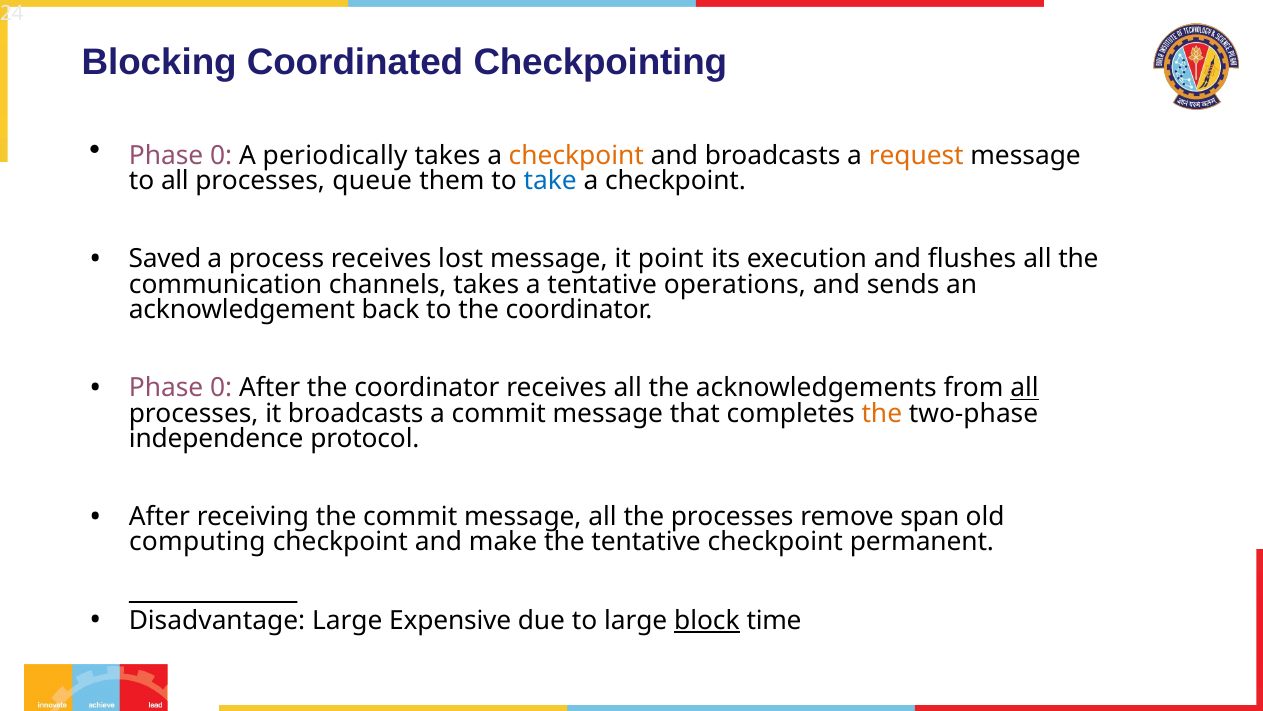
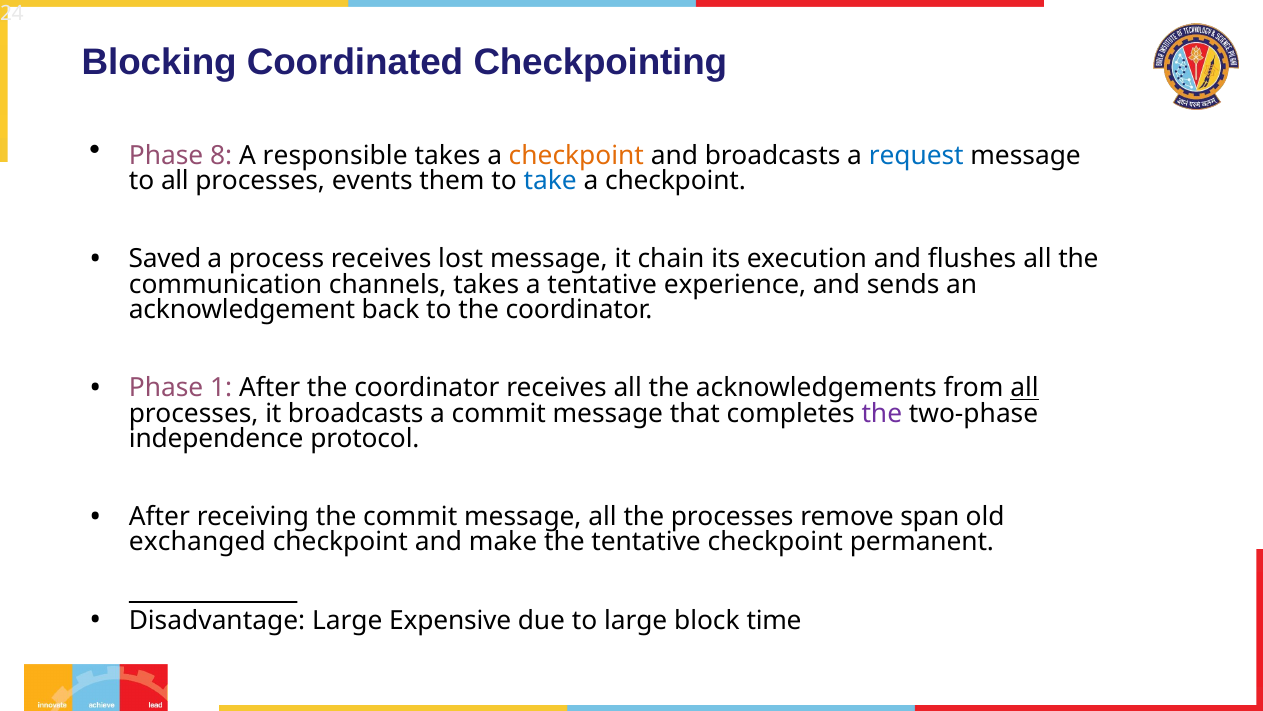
0: 0 -> 8 (221, 155)
periodically: periodically -> responsible (335, 155)
request colour: orange -> blue (916, 155)
queue: queue -> events (372, 180)
point: point -> chain (671, 259)
operations: operations -> experience (735, 284)
0: 0 -> 1 (221, 388)
the colour: orange -> purple (882, 413)
computing: computing -> exchanged (197, 542)
block underline: present -> none (707, 620)
